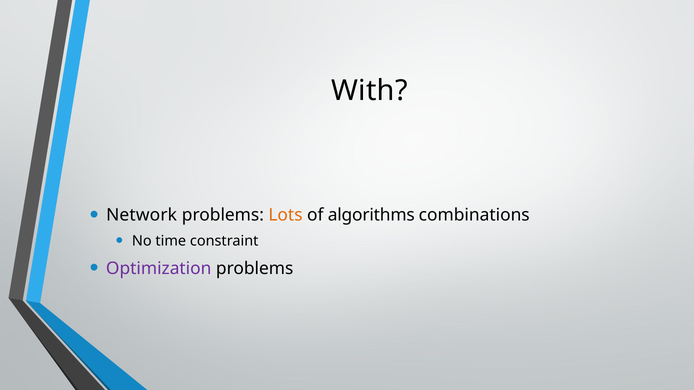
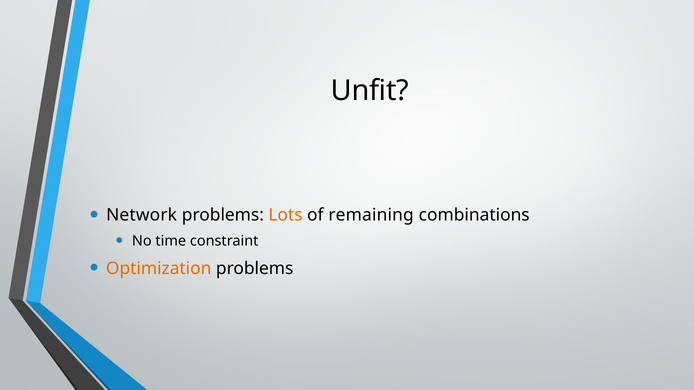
With: With -> Unfit (370, 91)
algorithms: algorithms -> remaining (371, 215)
Optimization colour: purple -> orange (159, 269)
